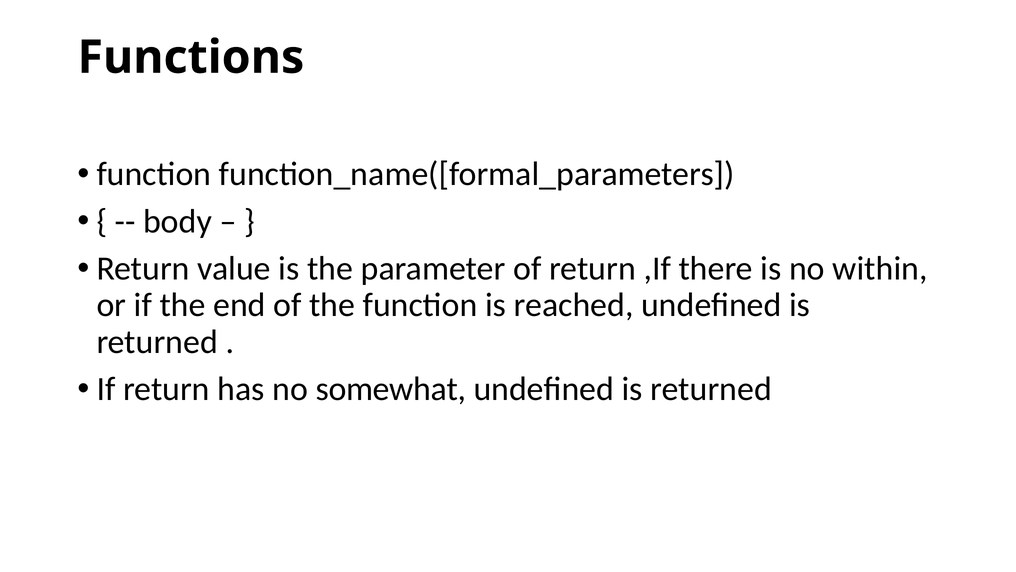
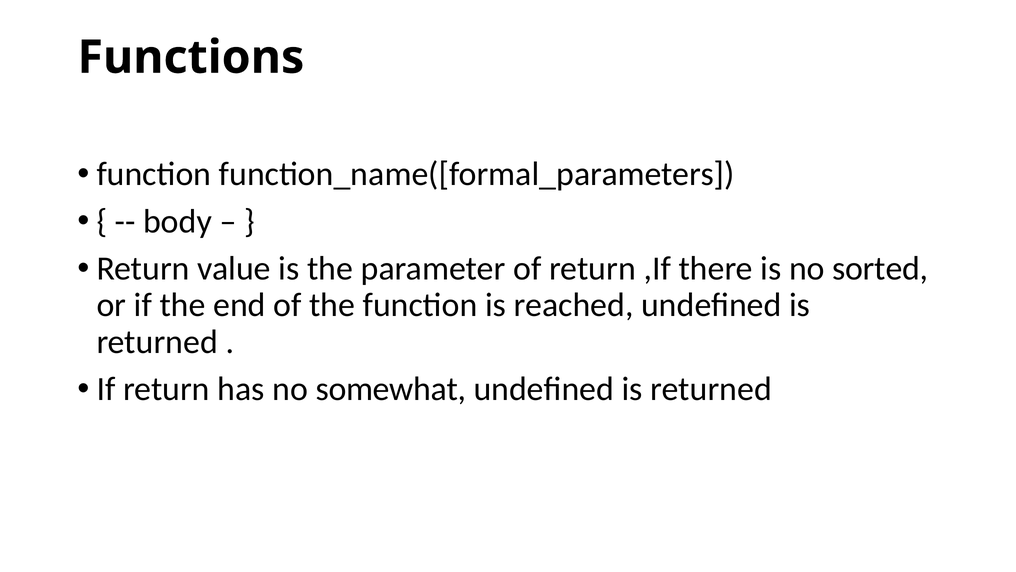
within: within -> sorted (880, 268)
